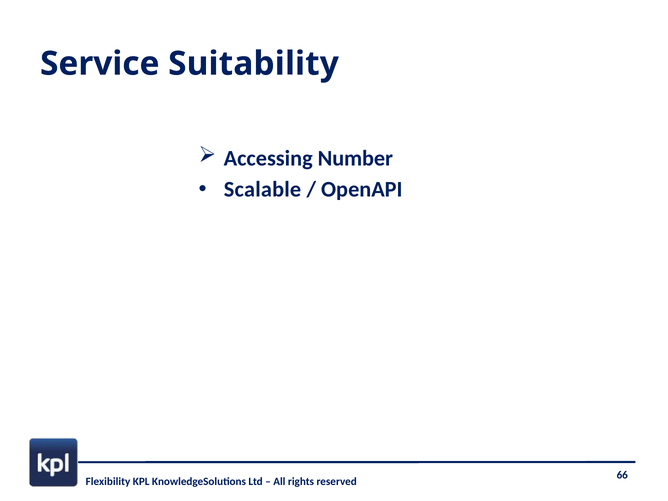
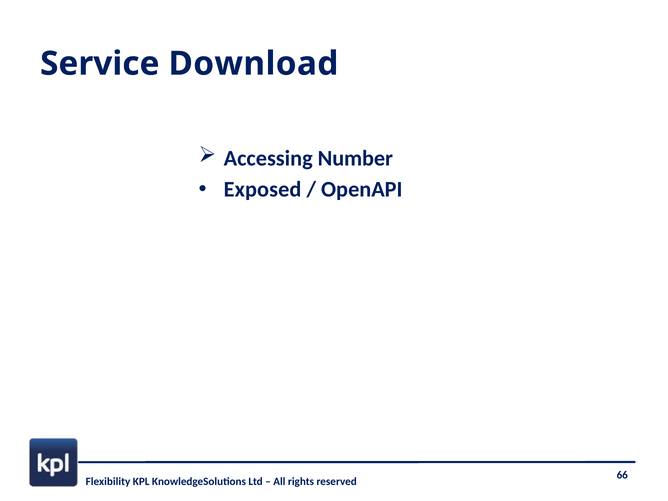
Suitability: Suitability -> Download (253, 64)
Scalable: Scalable -> Exposed (263, 189)
